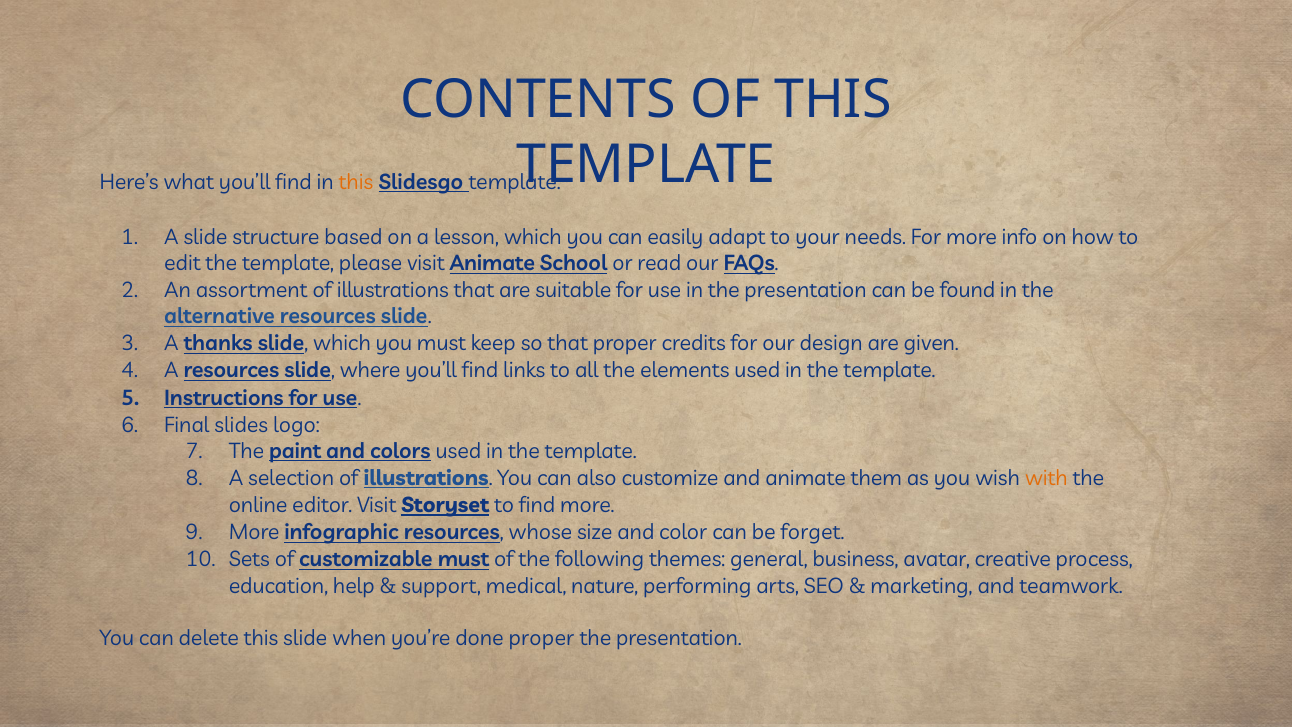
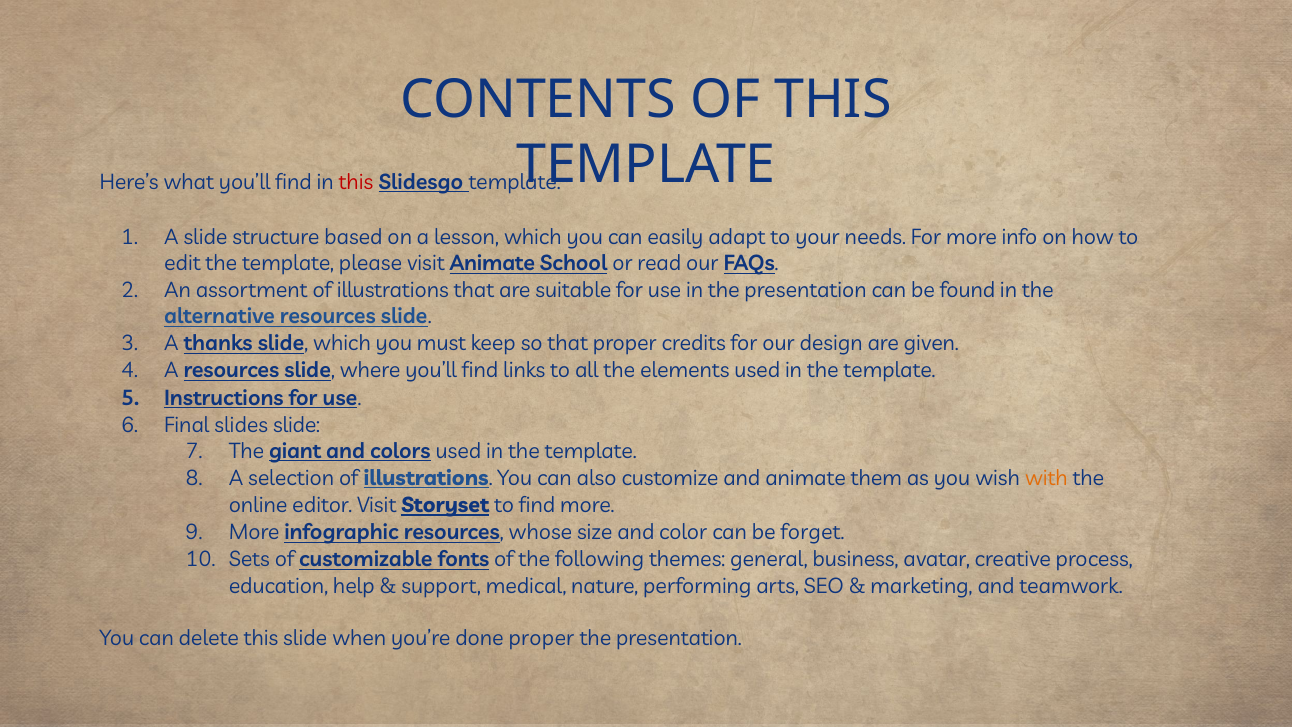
this colour: orange -> red (356, 182)
slides logo: logo -> slide (297, 425)
paint: paint -> giant (295, 451)
customizable must: must -> fonts (464, 559)
